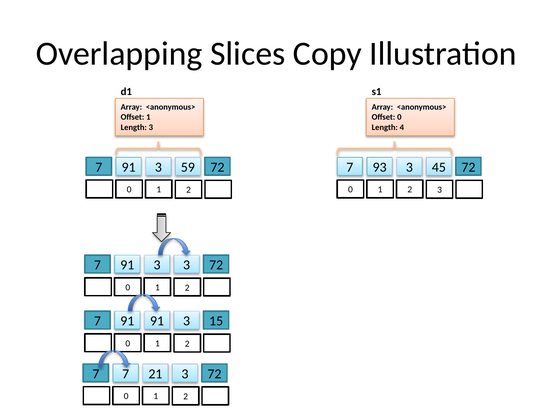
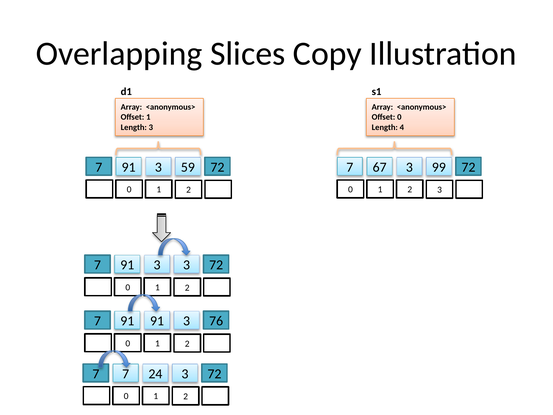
93: 93 -> 67 (380, 167)
45: 45 -> 99 (439, 167)
15: 15 -> 76 (216, 321)
21: 21 -> 24 (155, 374)
